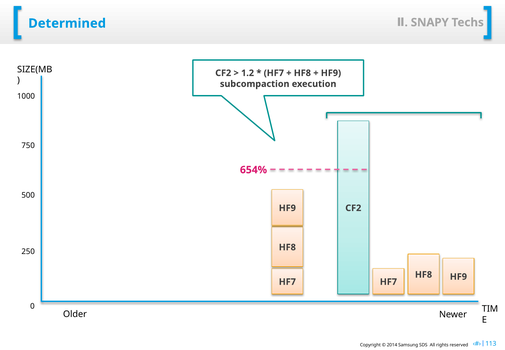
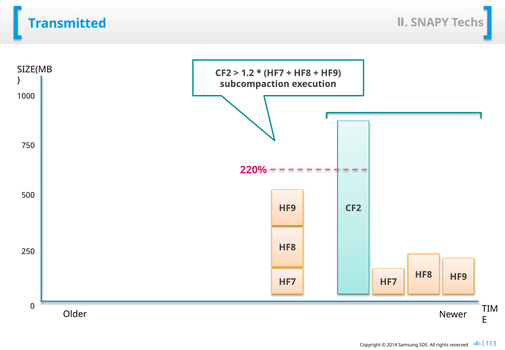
Determined: Determined -> Transmitted (67, 23)
654%: 654% -> 220% (253, 170)
